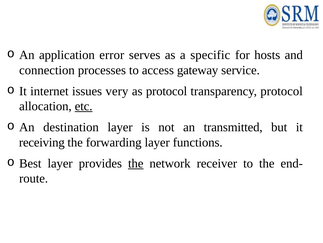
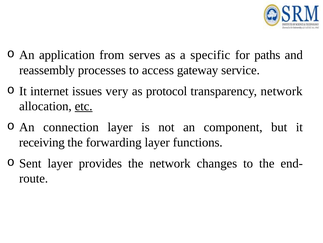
error: error -> from (112, 55)
hosts: hosts -> paths (267, 55)
connection: connection -> reassembly (47, 70)
transparency protocol: protocol -> network (282, 91)
destination: destination -> connection (71, 127)
transmitted: transmitted -> component (233, 127)
Best: Best -> Sent (30, 163)
the underline: present -> none (136, 163)
receiver: receiver -> changes (217, 163)
